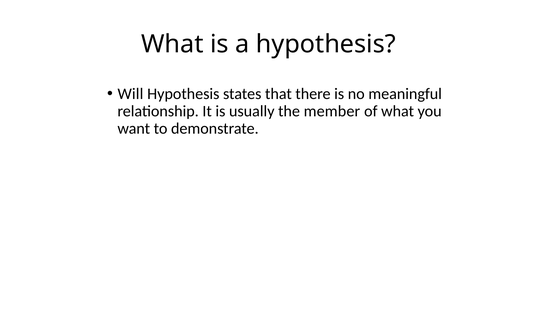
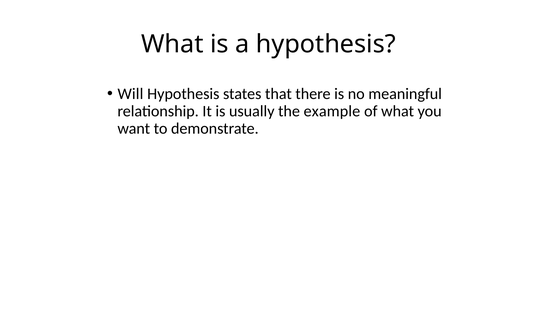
member: member -> example (332, 111)
